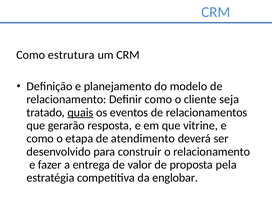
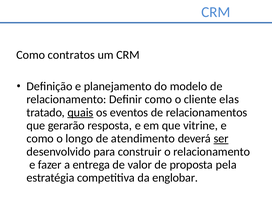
estrutura: estrutura -> contratos (71, 55)
seja: seja -> elas (229, 99)
etapa: etapa -> longo (79, 139)
ser underline: none -> present (221, 139)
